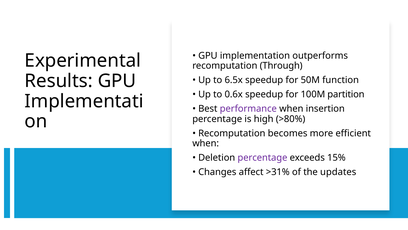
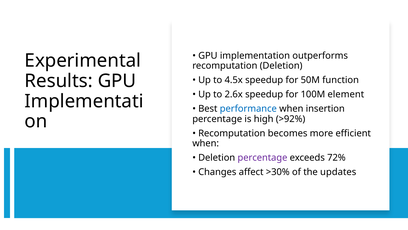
recomputation Through: Through -> Deletion (281, 66)
6.5x: 6.5x -> 4.5x (234, 80)
0.6x: 0.6x -> 2.6x (234, 94)
partition: partition -> element (346, 94)
performance colour: purple -> blue (248, 109)
>80%: >80% -> >92% (291, 119)
15%: 15% -> 72% (336, 157)
>31%: >31% -> >30% (278, 172)
